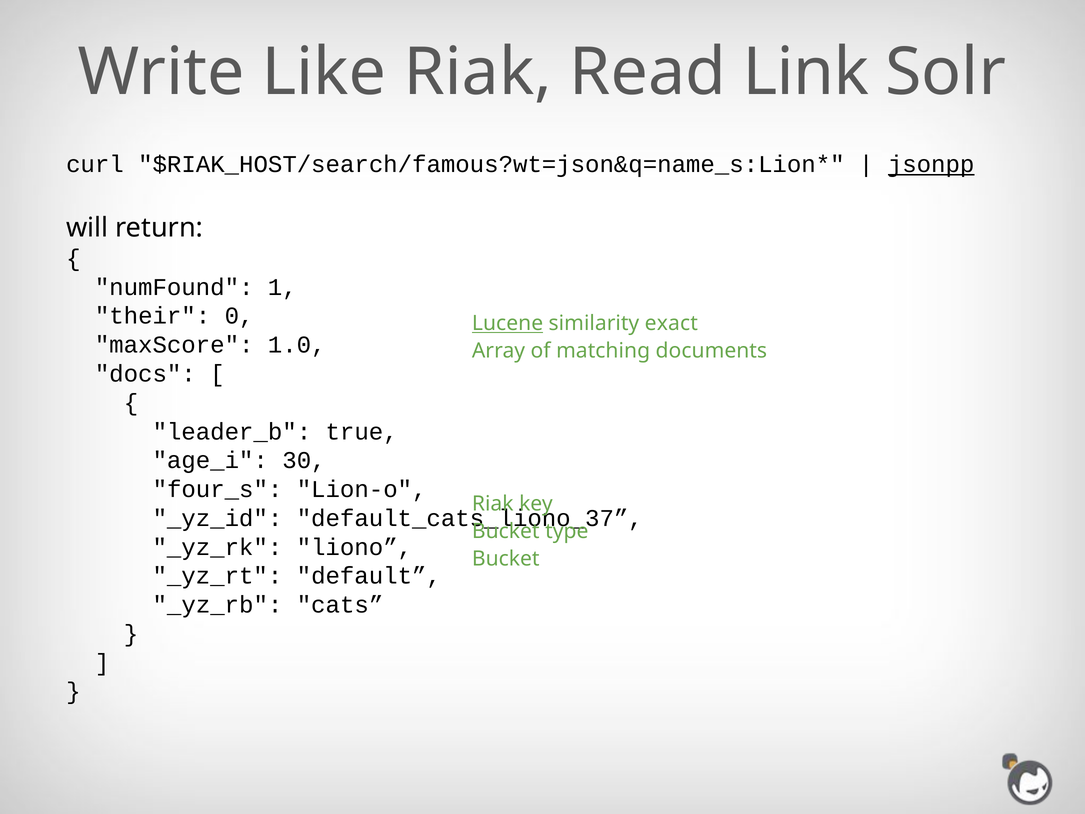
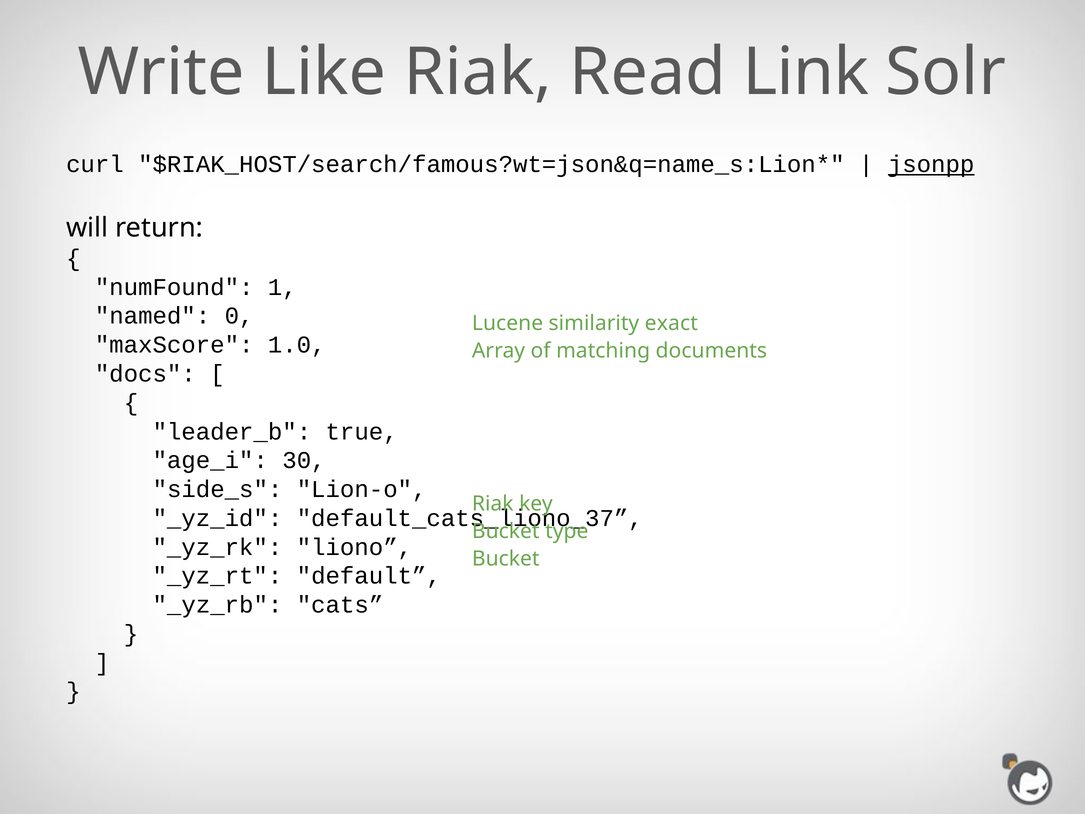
their: their -> named (153, 316)
Lucene underline: present -> none (508, 323)
four_s: four_s -> side_s (218, 489)
